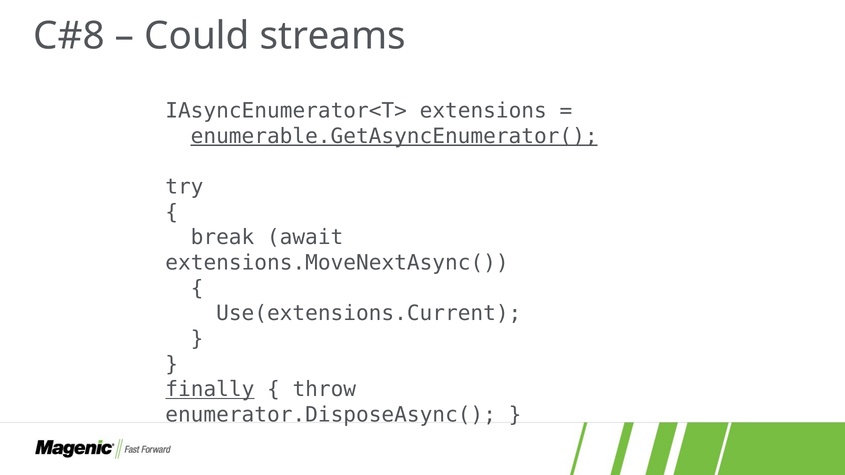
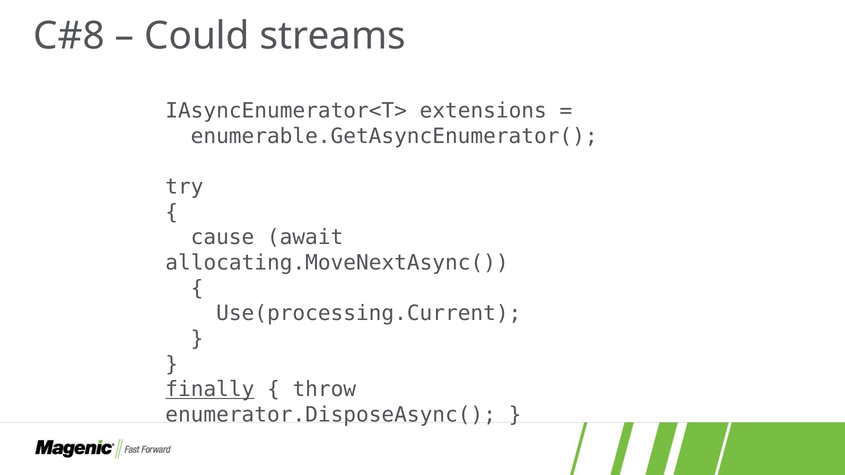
enumerable.GetAsyncEnumerator( underline: present -> none (394, 136)
break: break -> cause (222, 238)
extensions.MoveNextAsync(: extensions.MoveNextAsync( -> allocating.MoveNextAsync( (337, 263)
Use(extensions.Current: Use(extensions.Current -> Use(processing.Current (369, 314)
